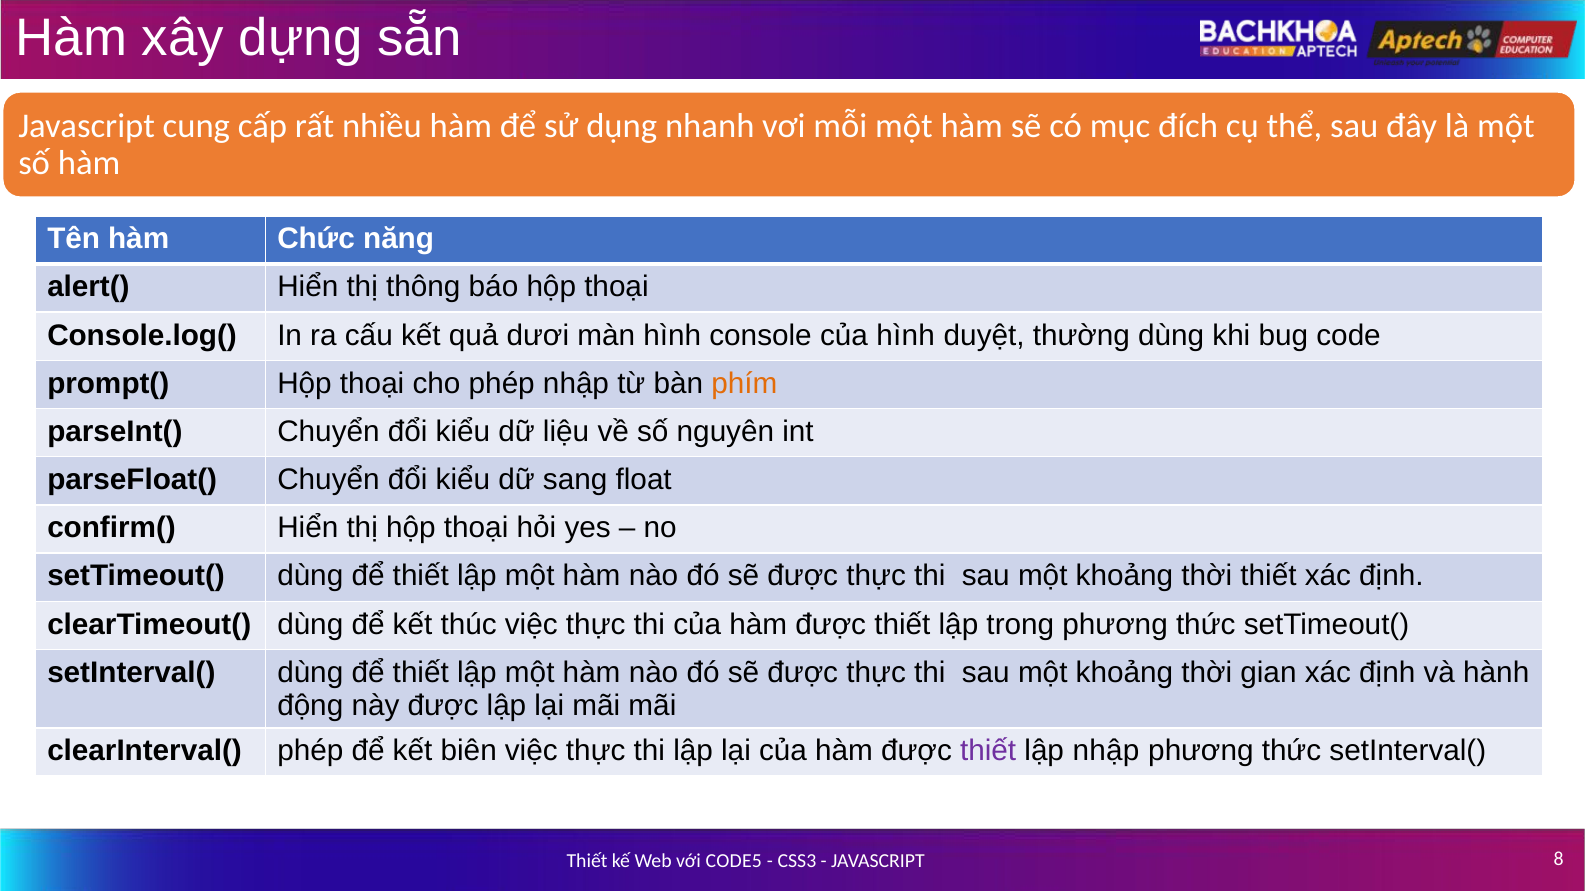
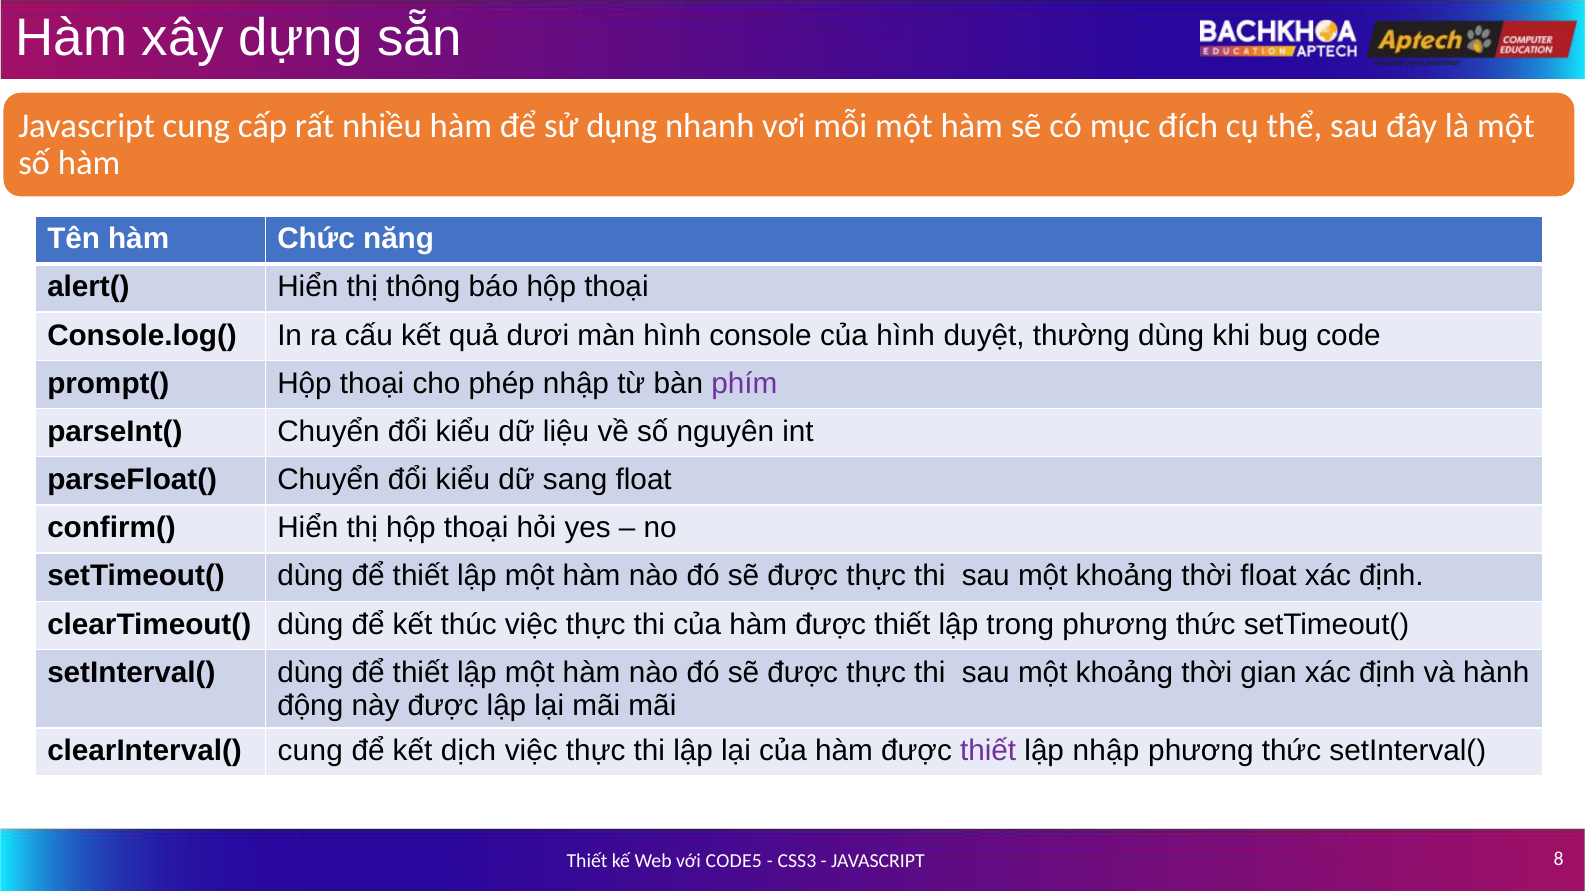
phím colour: orange -> purple (744, 384)
thời thiết: thiết -> float (1269, 576)
clearInterval( phép: phép -> cung (310, 751)
biên: biên -> dịch (469, 751)
